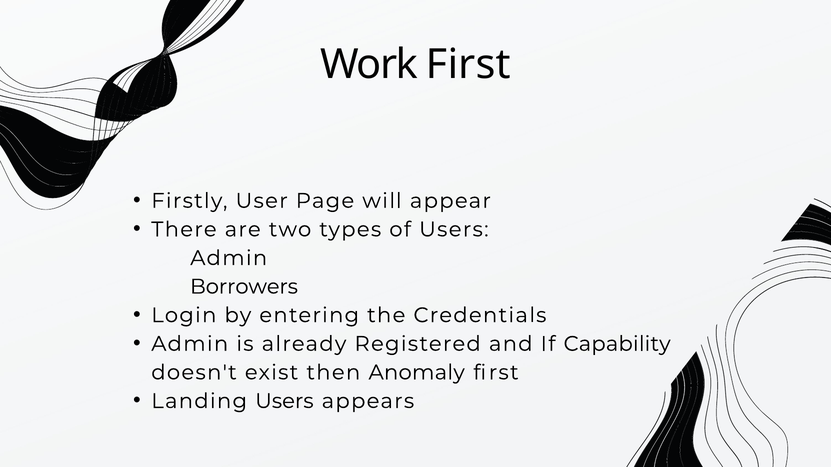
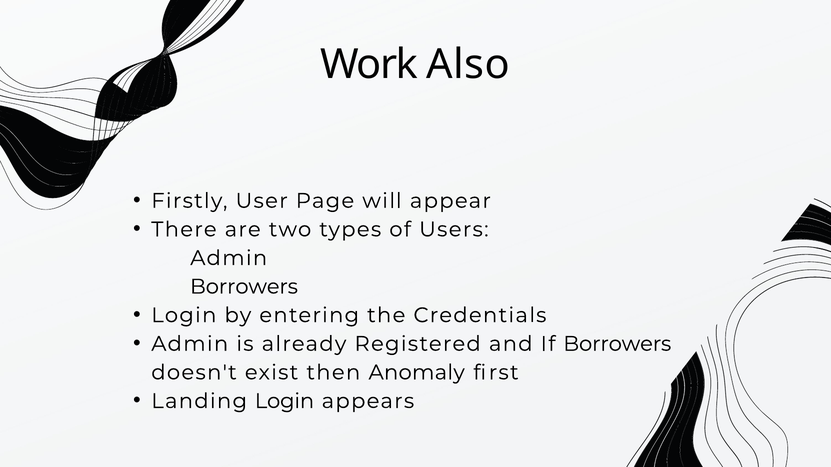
Work First: First -> Also (468, 65)
If Capability: Capability -> Borrowers (617, 344)
Landing Users: Users -> Login (284, 401)
